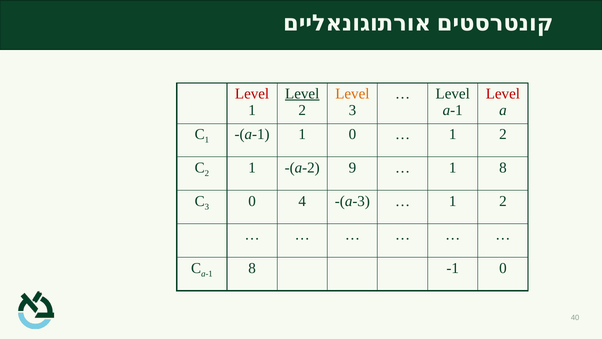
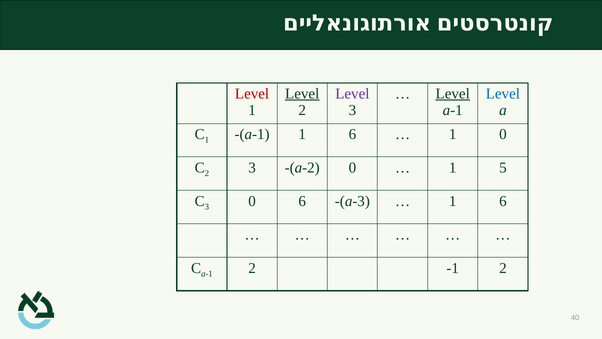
Level colour: orange -> purple (352, 93)
Level underline: none -> present (453, 93)
Level colour: red -> blue (503, 93)
-(a-1 1 0: 0 -> 6 (352, 134)
2: 2 -> 0 (503, 134)
2 1: 1 -> 3 (252, 167)
-(a-2 9: 9 -> 0 (352, 167)
1 8: 8 -> 5 (503, 167)
0 4: 4 -> 6 (302, 201)
2: 2 -> 6 (503, 201)
a-1 8: 8 -> 2 (252, 268)
-1 0: 0 -> 2 (503, 268)
